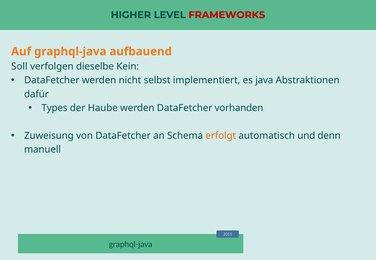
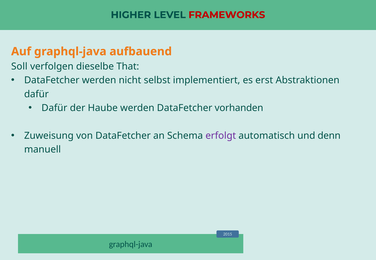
Kein: Kein -> That (128, 66)
java: java -> erst (264, 80)
Types: Types -> Dafür (54, 108)
erfolgt colour: orange -> purple (221, 136)
